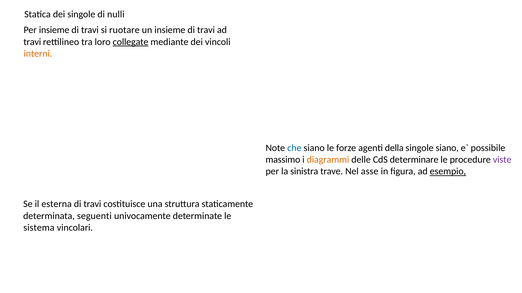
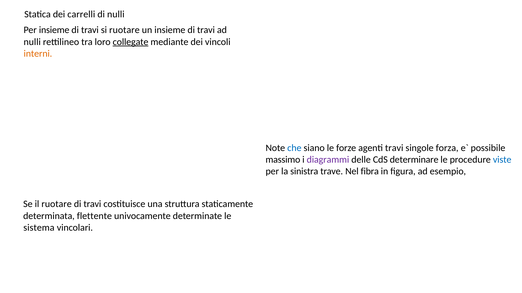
dei singole: singole -> carrelli (81, 14)
travi: travi -> nulli (32, 42)
agenti della: della -> travi (394, 148)
singole siano: siano -> forza (447, 148)
diagrammi colour: orange -> purple (328, 160)
viste colour: purple -> blue (502, 160)
asse: asse -> fibra (370, 172)
esempio underline: present -> none (448, 172)
il esterna: esterna -> ruotare (57, 205)
seguenti: seguenti -> flettente (94, 216)
